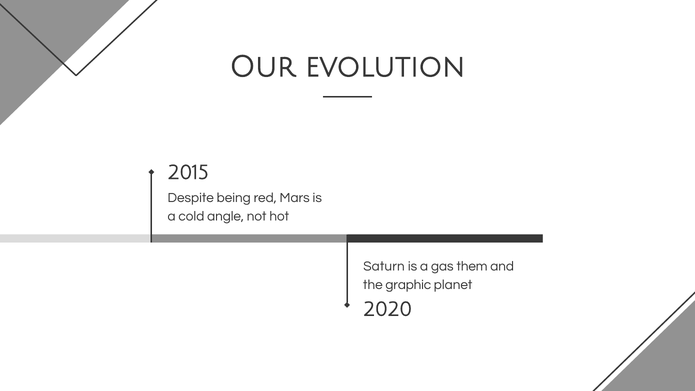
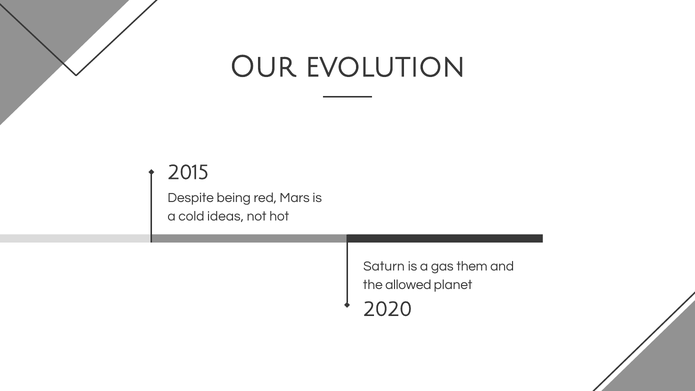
angle: angle -> ideas (225, 216)
graphic: graphic -> allowed (408, 285)
